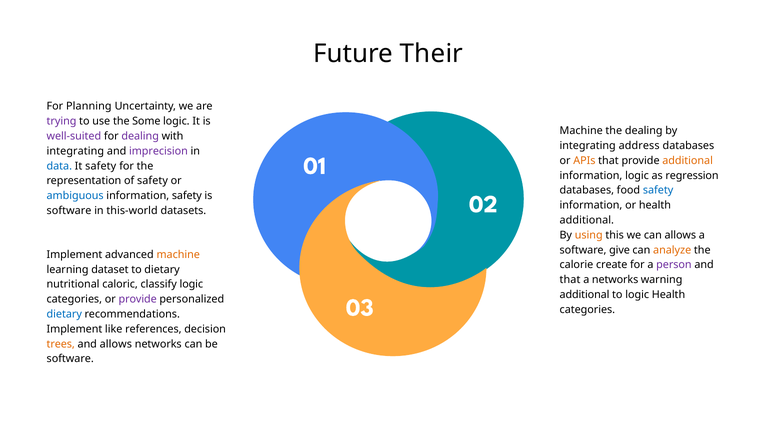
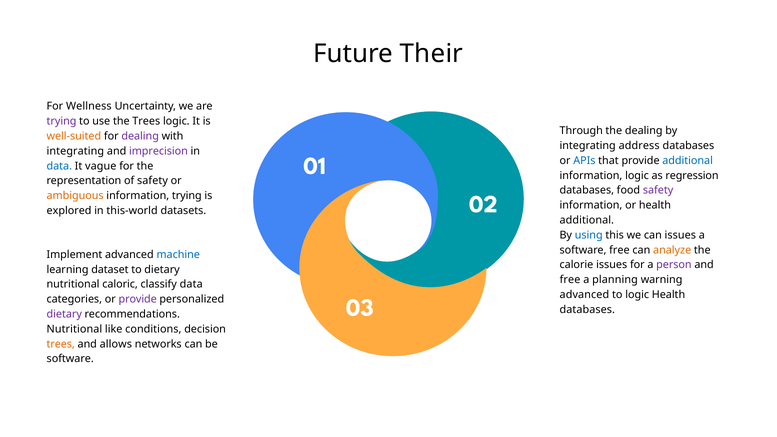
Planning: Planning -> Wellness (89, 106)
the Some: Some -> Trees (146, 121)
Machine: Machine -> Through (581, 131)
well-suited colour: purple -> orange (74, 136)
APIs colour: orange -> blue (584, 161)
additional colour: orange -> blue (688, 161)
It safety: safety -> vague (101, 166)
safety colour: blue -> purple (658, 190)
ambiguous colour: blue -> orange (75, 196)
information safety: safety -> trying (187, 196)
software: software -> explored (69, 211)
using colour: orange -> blue (589, 235)
can allows: allows -> issues (680, 235)
software give: give -> free (619, 250)
machine colour: orange -> blue (178, 255)
calorie create: create -> issues (612, 265)
that: that -> free (570, 280)
a networks: networks -> planning (615, 280)
classify logic: logic -> data (191, 284)
additional: additional -> advanced (584, 295)
categories: categories -> databases (587, 310)
dietary colour: blue -> purple (64, 314)
Implement: Implement -> Nutritional (74, 329)
references: references -> conditions (153, 329)
